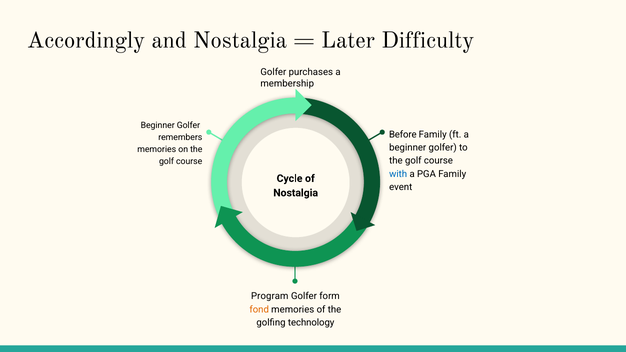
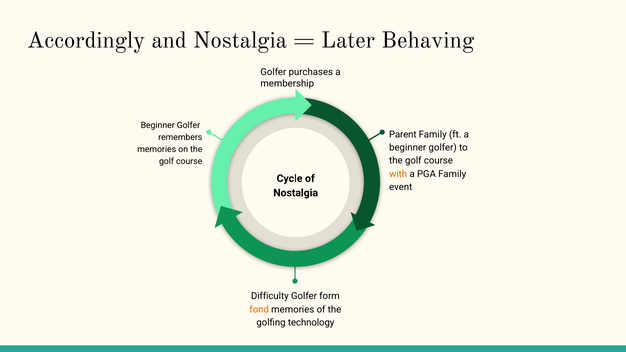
Difficulty: Difficulty -> Behaving (428, 40)
Before: Before -> Parent (403, 134)
with colour: blue -> orange (398, 174)
Program: Program -> Difficulty (270, 296)
